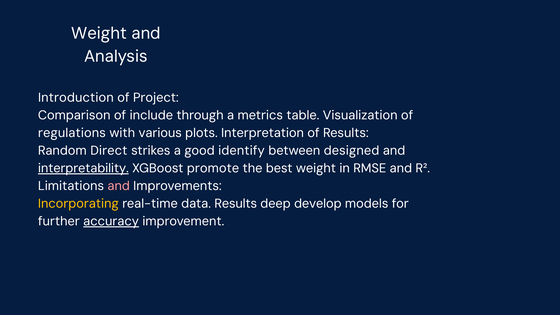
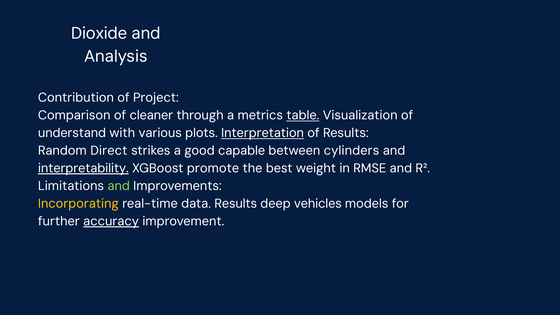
Weight: Weight -> Dioxide (99, 33)
Introduction: Introduction -> Contribution (76, 98)
include: include -> cleaner (151, 115)
table underline: none -> present (303, 115)
regulations: regulations -> understand (72, 133)
Interpretation underline: none -> present (263, 133)
identify: identify -> capable (242, 151)
designed: designed -> cylinders (351, 151)
and colour: pink -> light green (119, 186)
develop: develop -> vehicles (318, 204)
